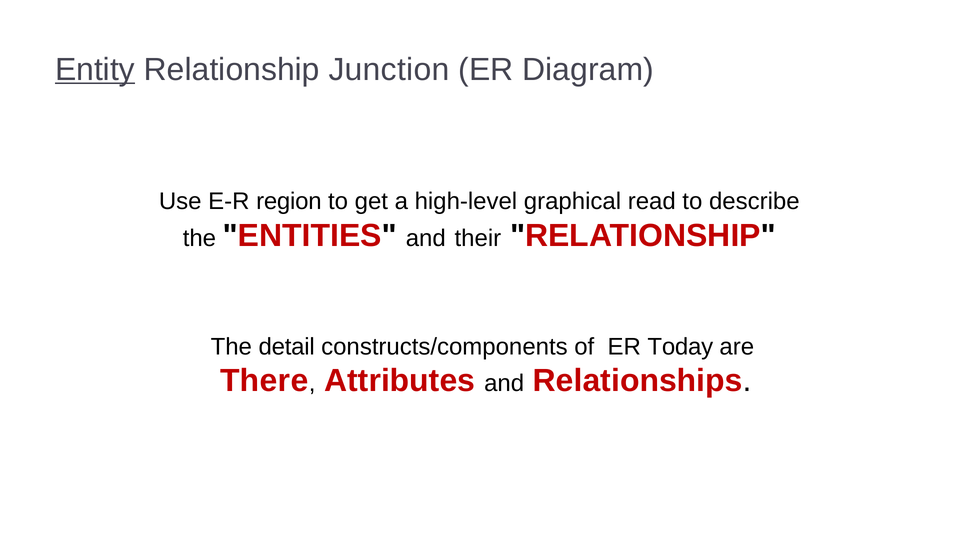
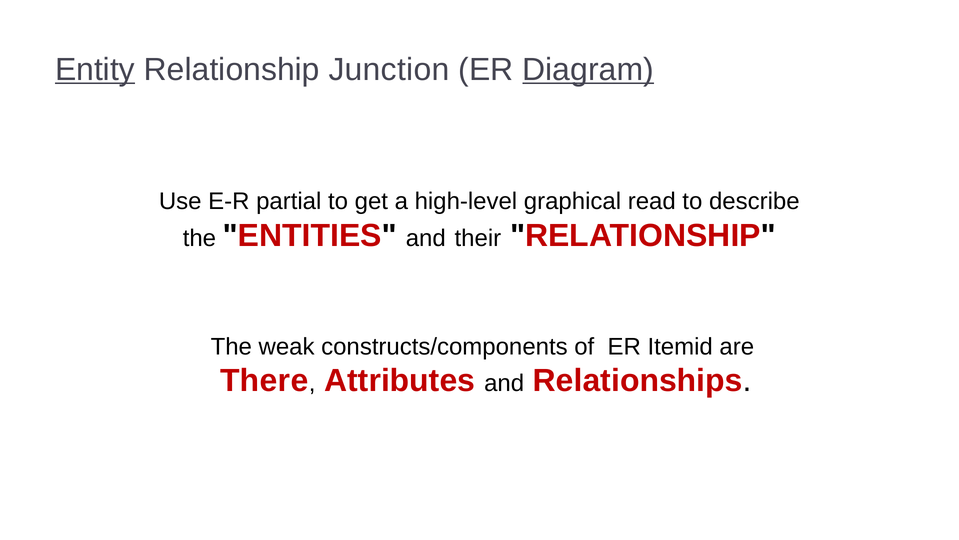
Diagram underline: none -> present (588, 69)
region: region -> partial (289, 201)
detail: detail -> weak (287, 346)
Today: Today -> Itemid (680, 346)
